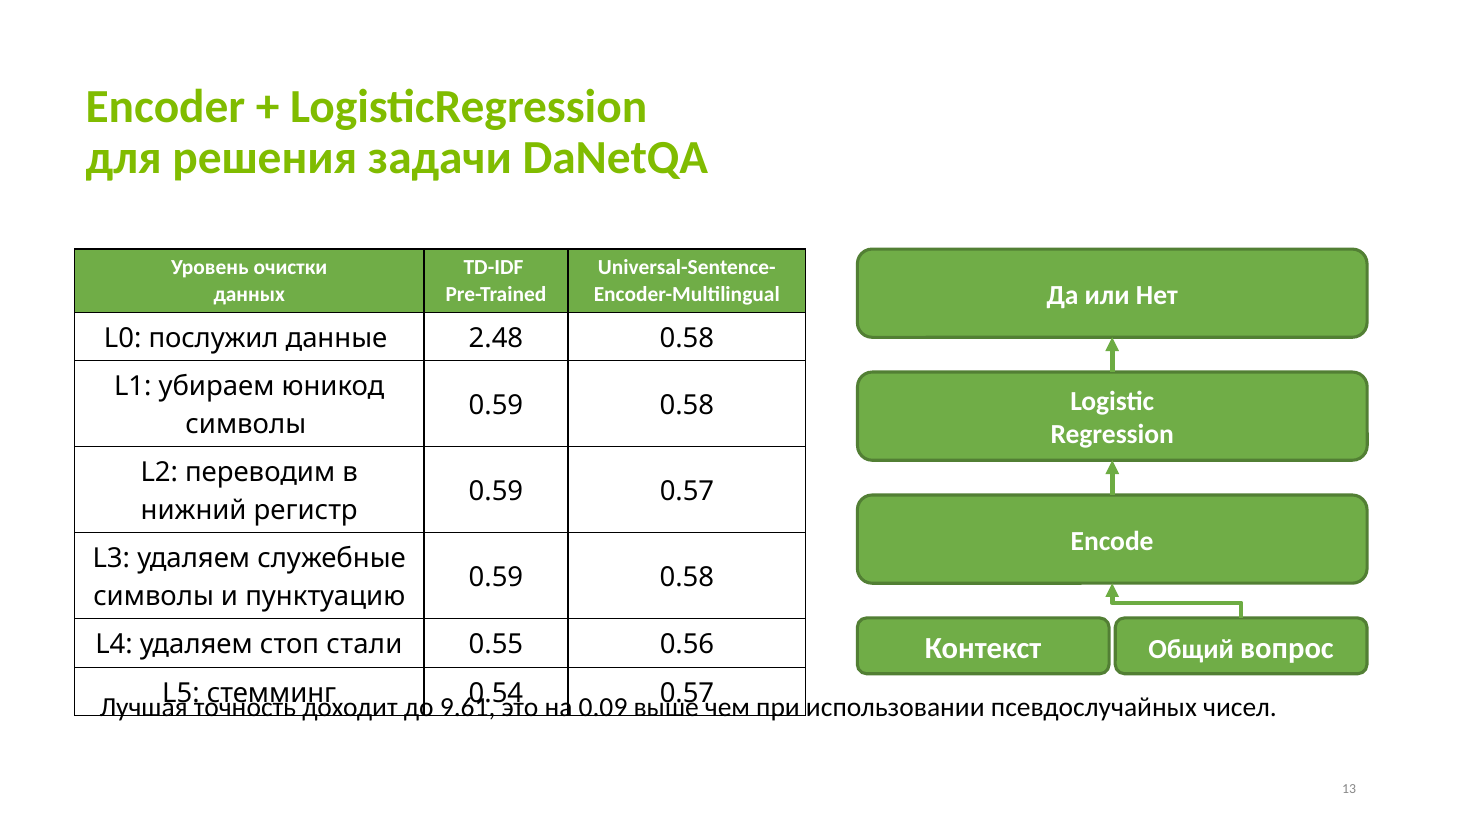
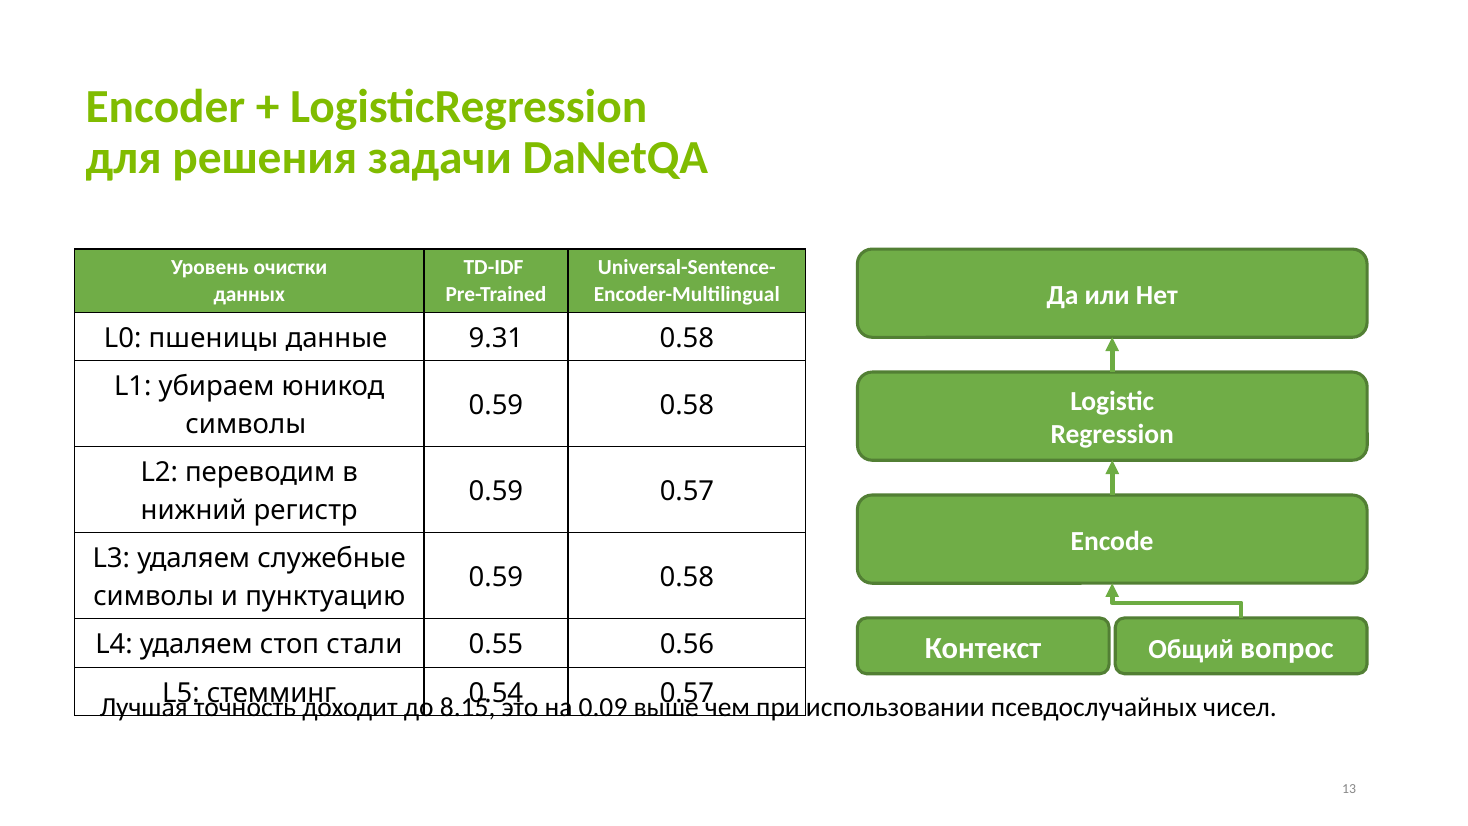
послужил: послужил -> пшеницы (213, 338)
2.48: 2.48 -> 9.31 (496, 338)
9.61: 9.61 -> 8.15 (468, 707)
